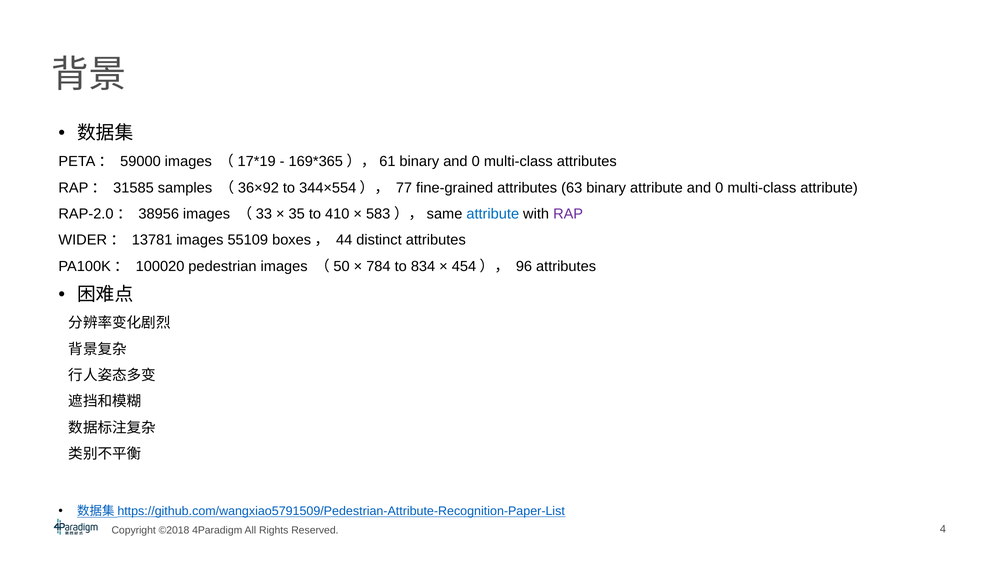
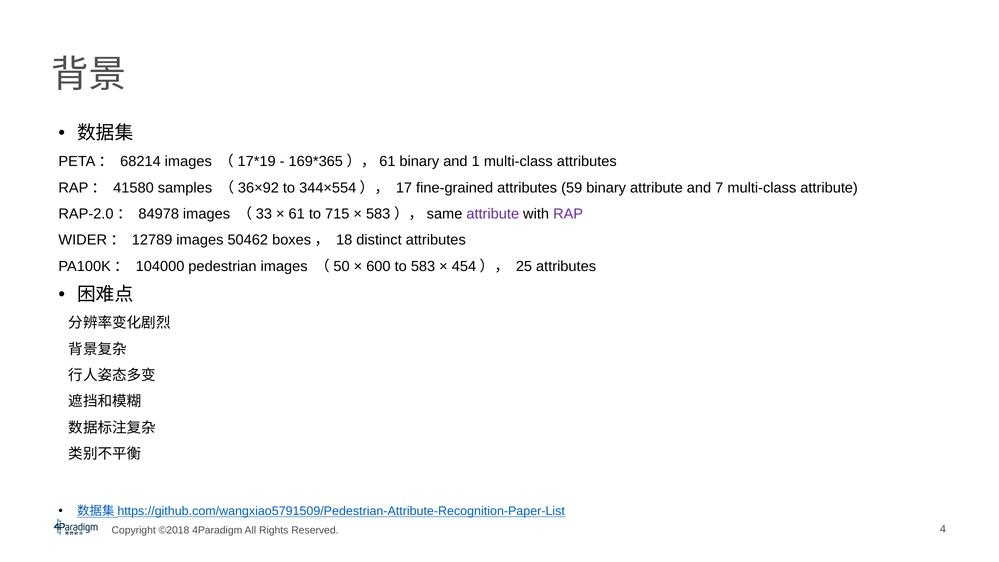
59000: 59000 -> 68214 (140, 162)
binary and 0: 0 -> 1 (476, 162)
31585: 31585 -> 41580 (134, 188)
77: 77 -> 17 (404, 188)
63: 63 -> 59 (572, 188)
attribute and 0: 0 -> 7 (719, 188)
38956: 38956 -> 84978 (159, 214)
35: 35 -> 61 (297, 214)
410: 410 -> 715 (337, 214)
attribute colour: blue -> purple (493, 214)
13781: 13781 -> 12789 (152, 240)
55109: 55109 -> 50462 (248, 240)
44: 44 -> 18 (344, 240)
100020: 100020 -> 104000 (160, 266)
784: 784 -> 600 (378, 266)
to 834: 834 -> 583 (423, 266)
96: 96 -> 25 (524, 266)
